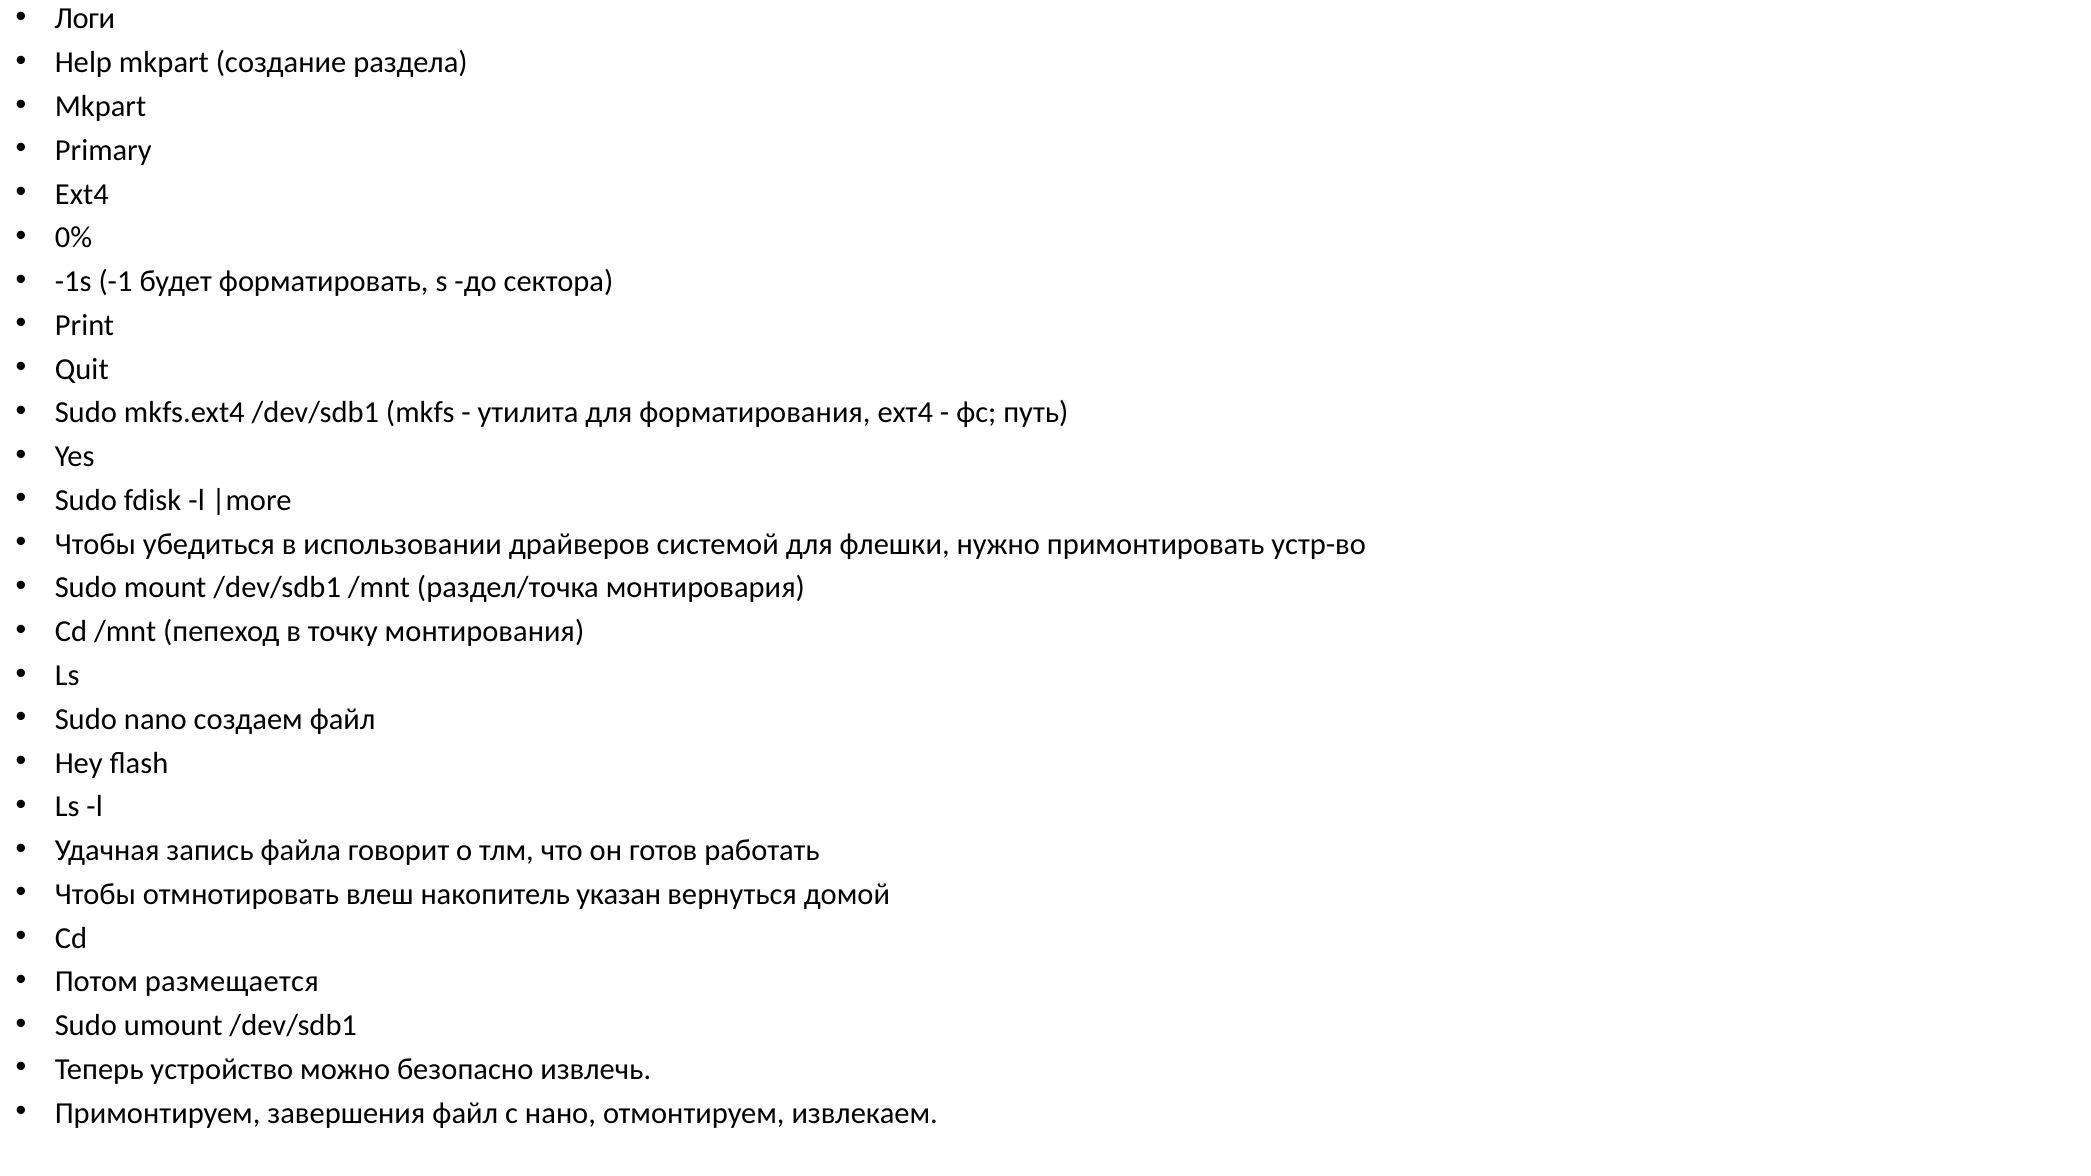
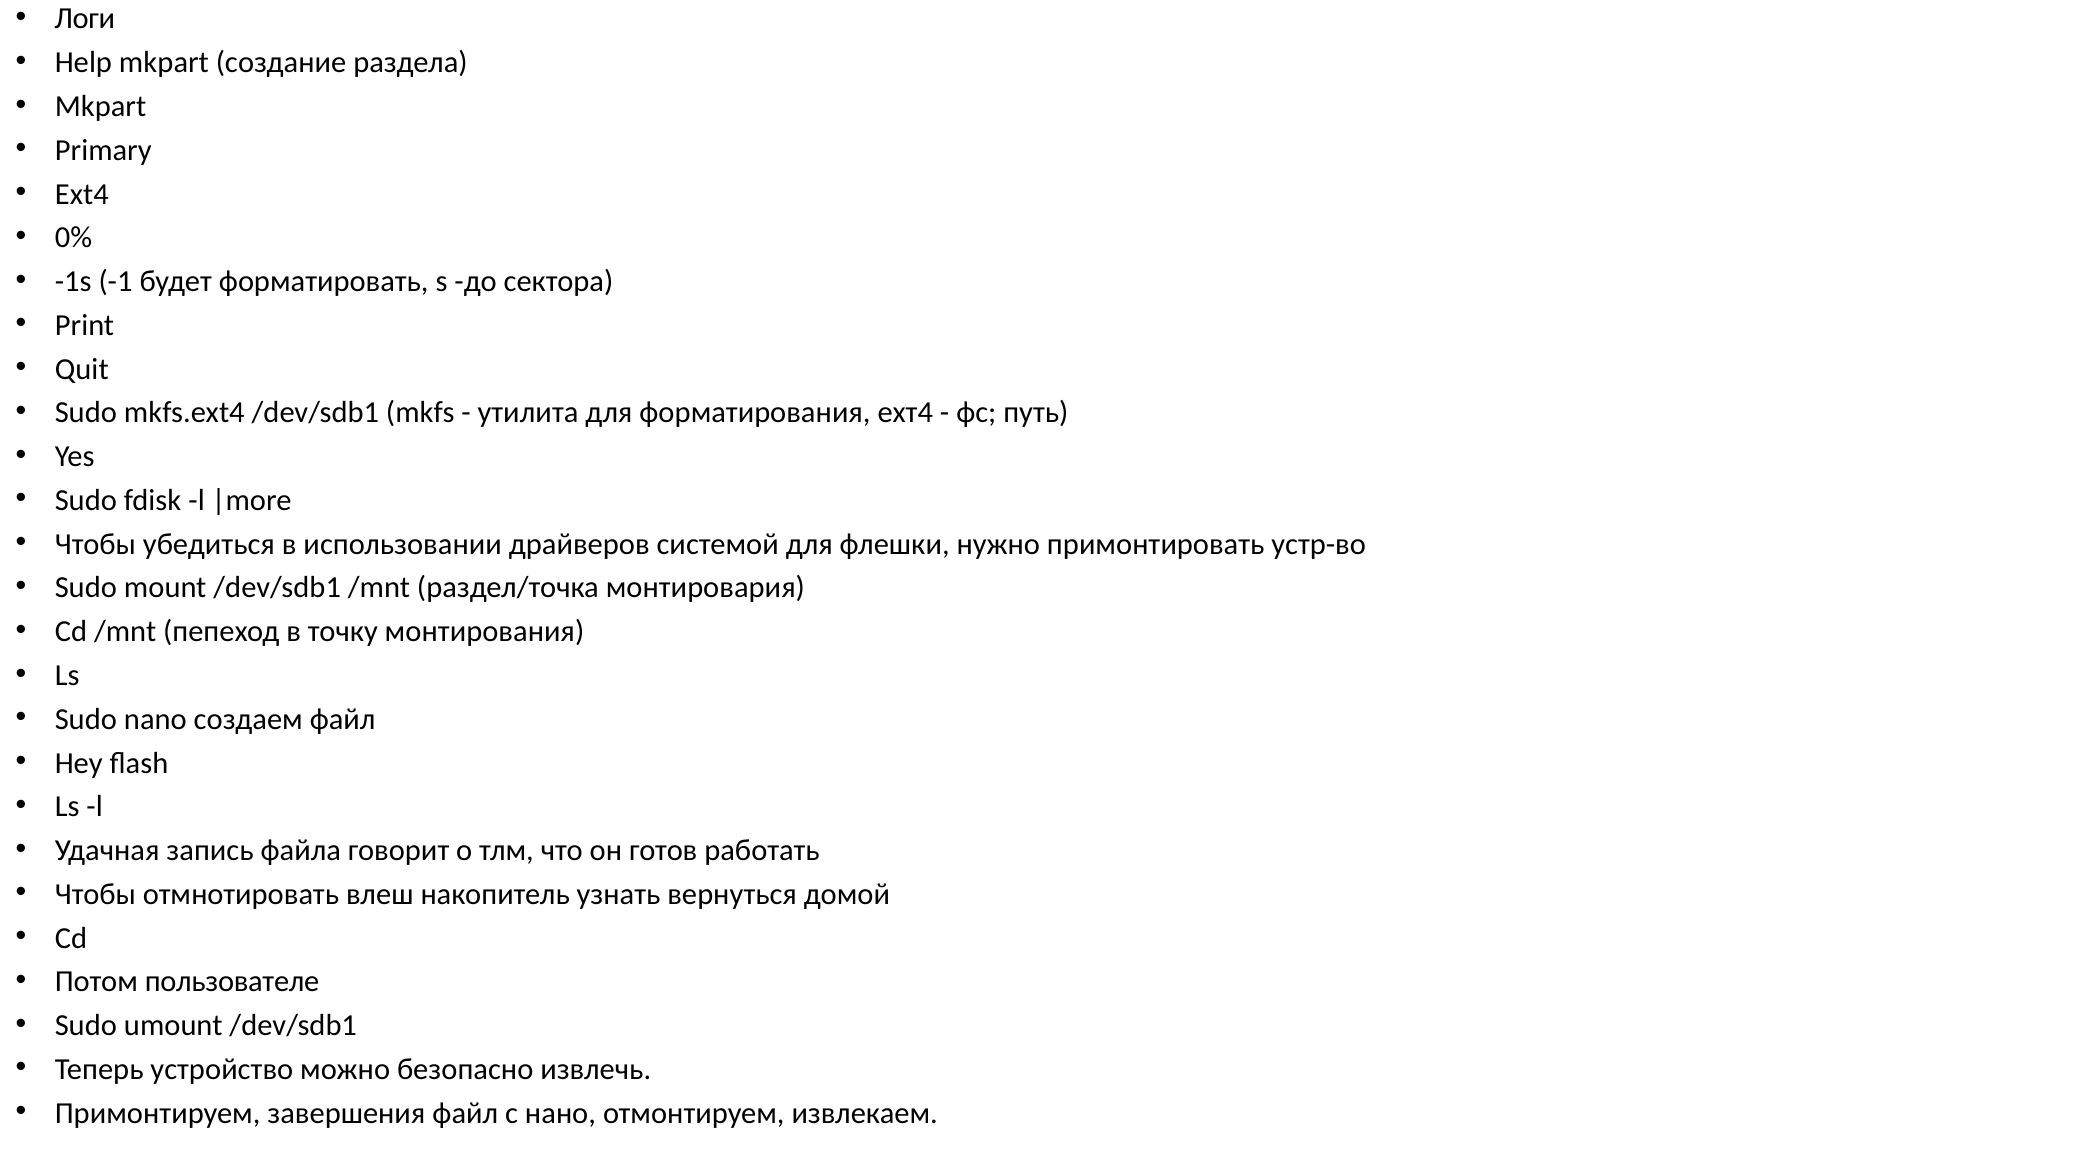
указан: указан -> узнать (619, 894)
размещается: размещается -> пользователе (232, 982)
